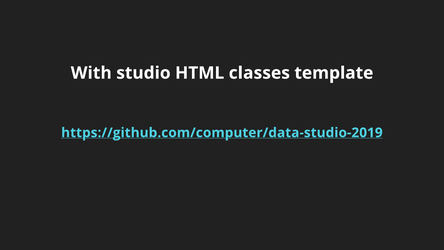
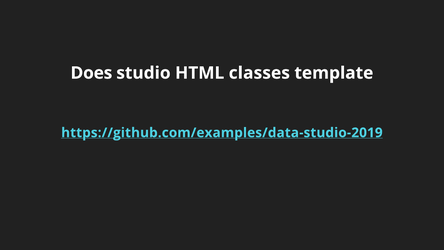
With: With -> Does (91, 73)
https://github.com/computer/data-studio-2019: https://github.com/computer/data-studio-2019 -> https://github.com/examples/data-studio-2019 (222, 133)
